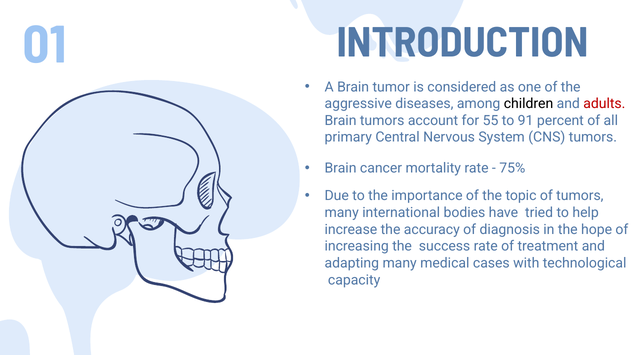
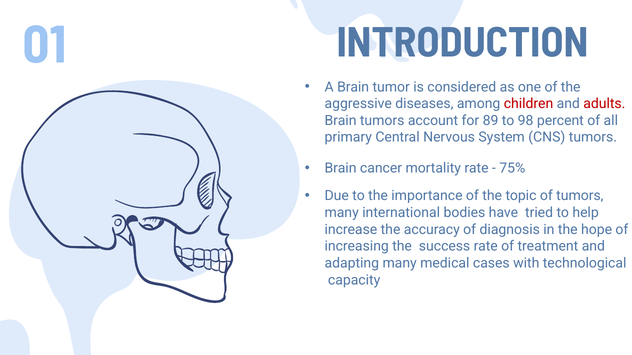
children colour: black -> red (529, 104)
55: 55 -> 89 (491, 121)
91: 91 -> 98 (526, 121)
